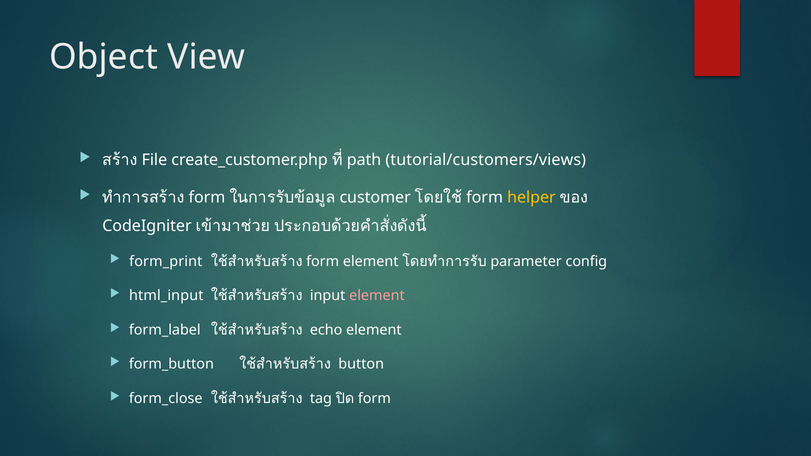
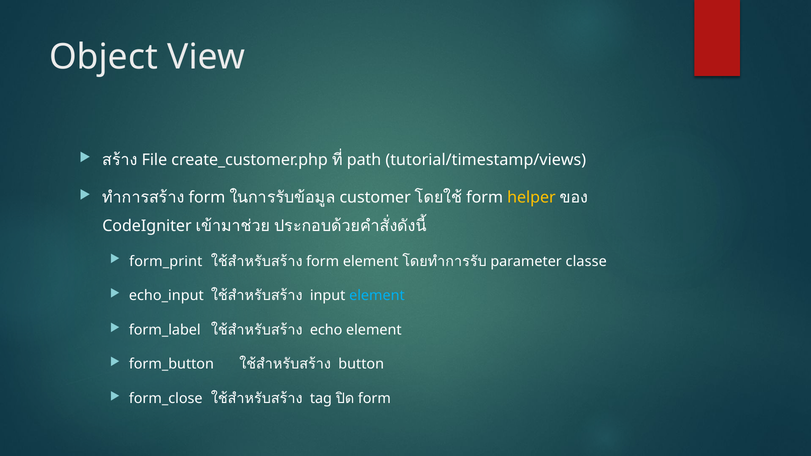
tutorial/customers/views: tutorial/customers/views -> tutorial/timestamp/views (486, 160)
config: config -> classe (586, 261)
html_input: html_input -> echo_input (166, 296)
element colour: pink -> light blue (377, 296)
